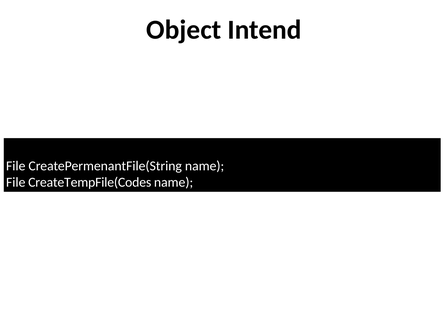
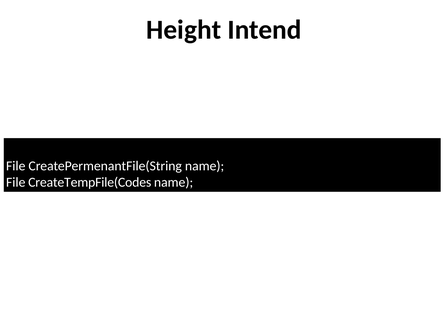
Object: Object -> Height (184, 30)
